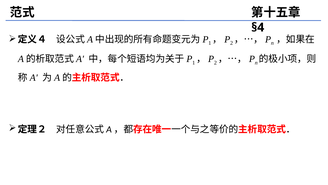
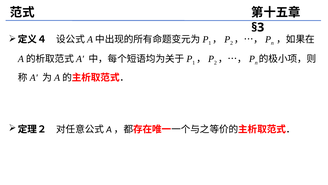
§4: §4 -> §3 (258, 27)
